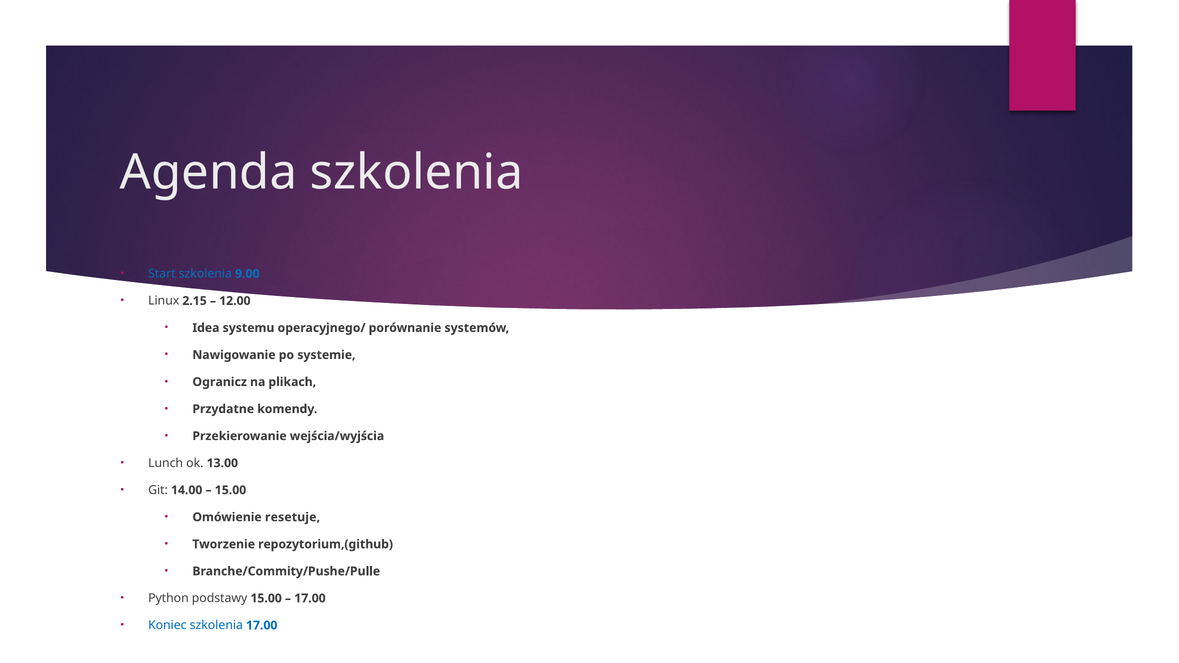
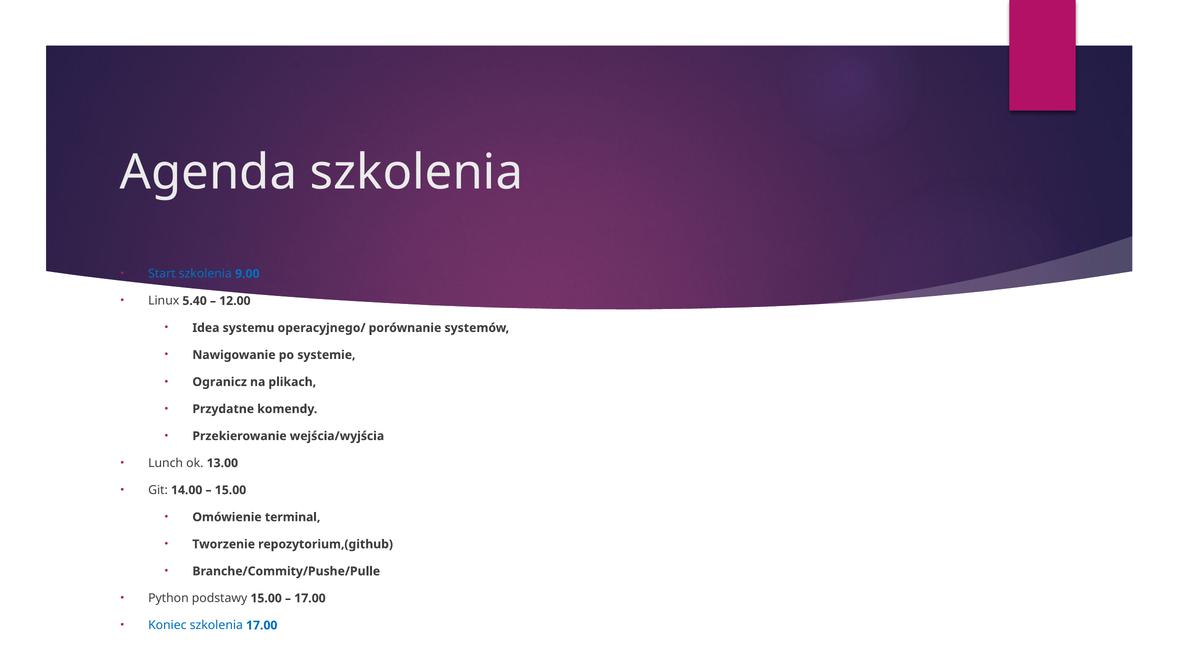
2.15: 2.15 -> 5.40 (195, 301)
resetuje: resetuje -> terminal (293, 517)
